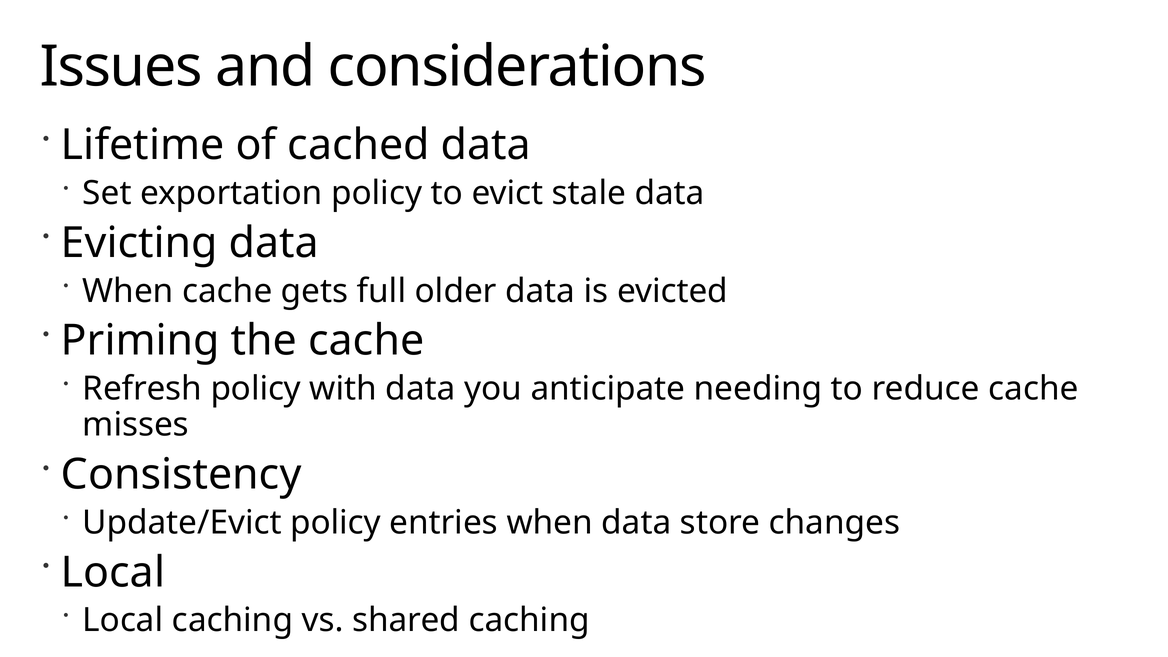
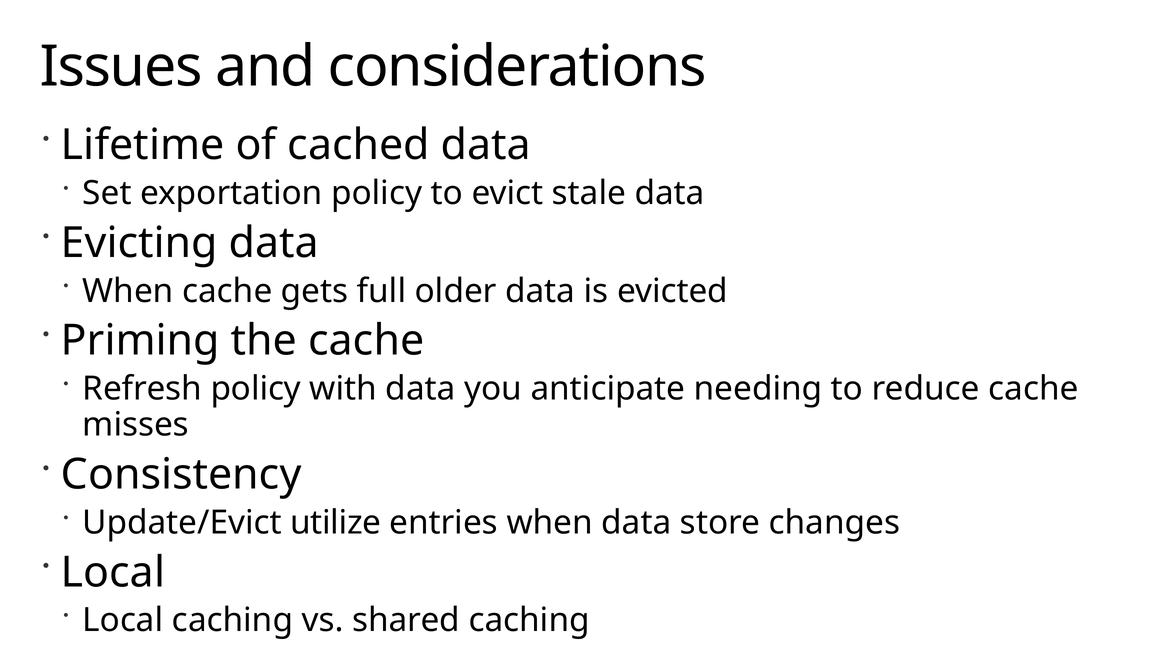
Update/Evict policy: policy -> utilize (336, 523)
